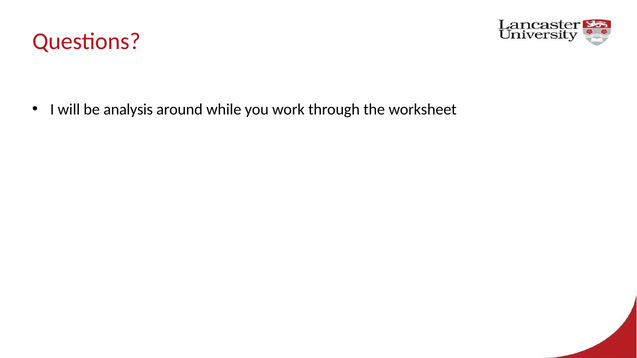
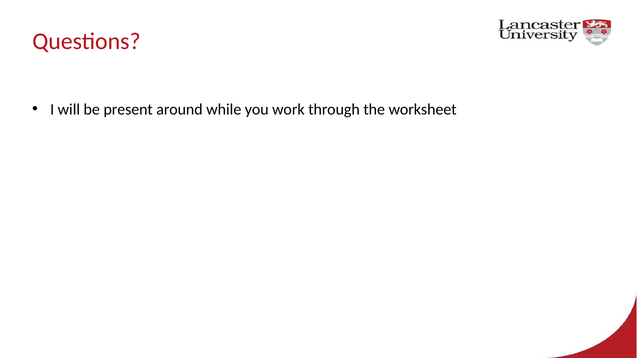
analysis: analysis -> present (128, 109)
